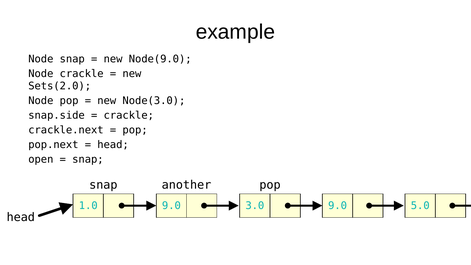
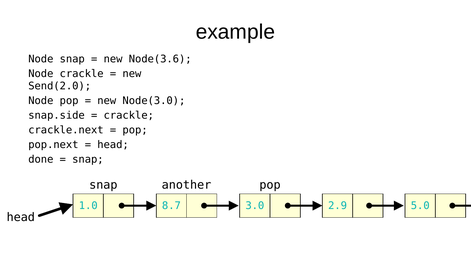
Node(9.0: Node(9.0 -> Node(3.6 (160, 59)
Sets(2.0: Sets(2.0 -> Send(2.0 (60, 86)
open: open -> done (41, 159)
9.0: 9.0 -> 8.7 (171, 206)
9.0: 9.0 -> 2.9 (338, 206)
